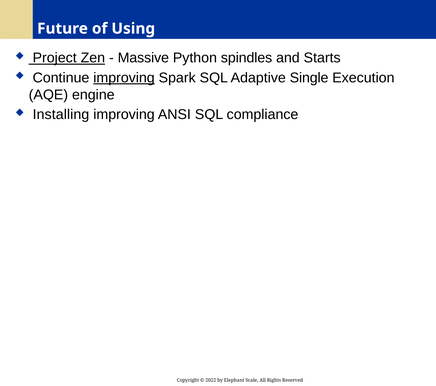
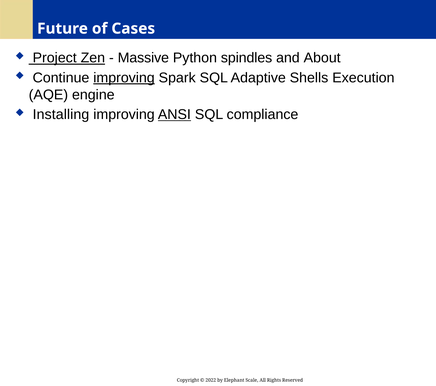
Using: Using -> Cases (133, 29)
Starts: Starts -> About (322, 58)
Single: Single -> Shells (309, 78)
ANSI underline: none -> present (174, 115)
